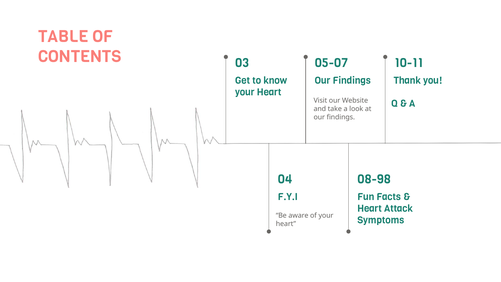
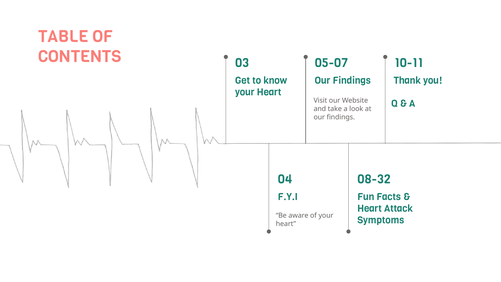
08-98: 08-98 -> 08-32 (374, 179)
